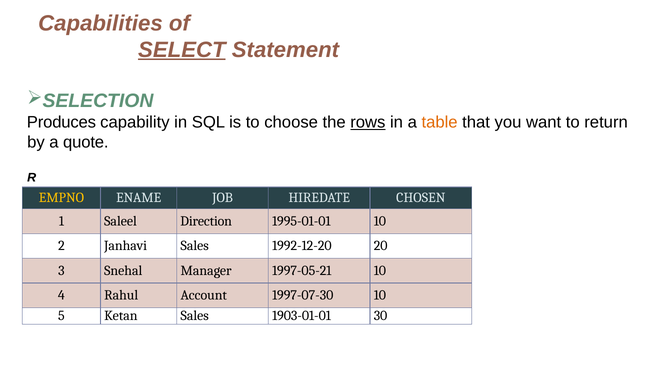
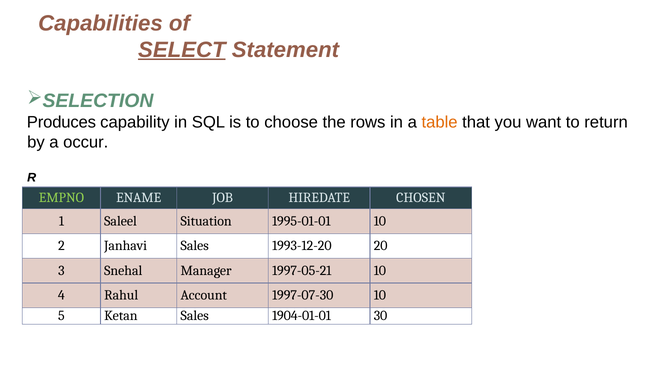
rows underline: present -> none (368, 123)
quote: quote -> occur (86, 143)
EMPNO colour: yellow -> light green (61, 198)
Direction: Direction -> Situation (206, 222)
1992-12-20: 1992-12-20 -> 1993-12-20 (302, 246)
1903-01-01: 1903-01-01 -> 1904-01-01 (301, 316)
